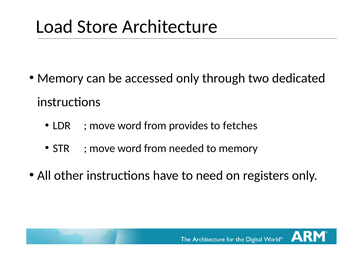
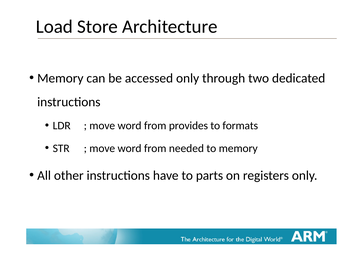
fetches: fetches -> formats (240, 126)
need: need -> parts (209, 176)
